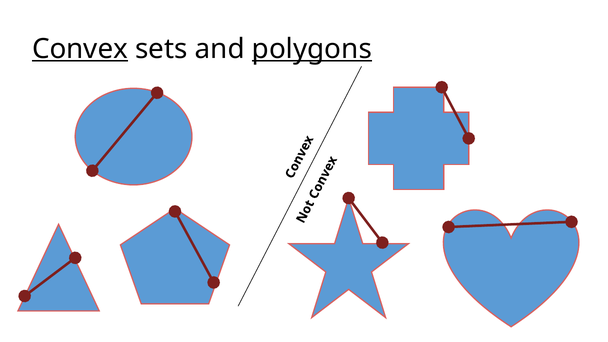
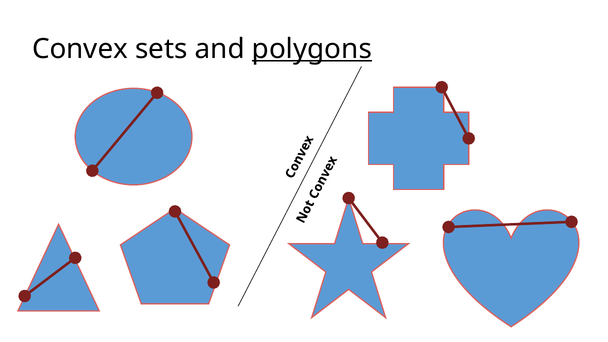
Convex underline: present -> none (80, 49)
